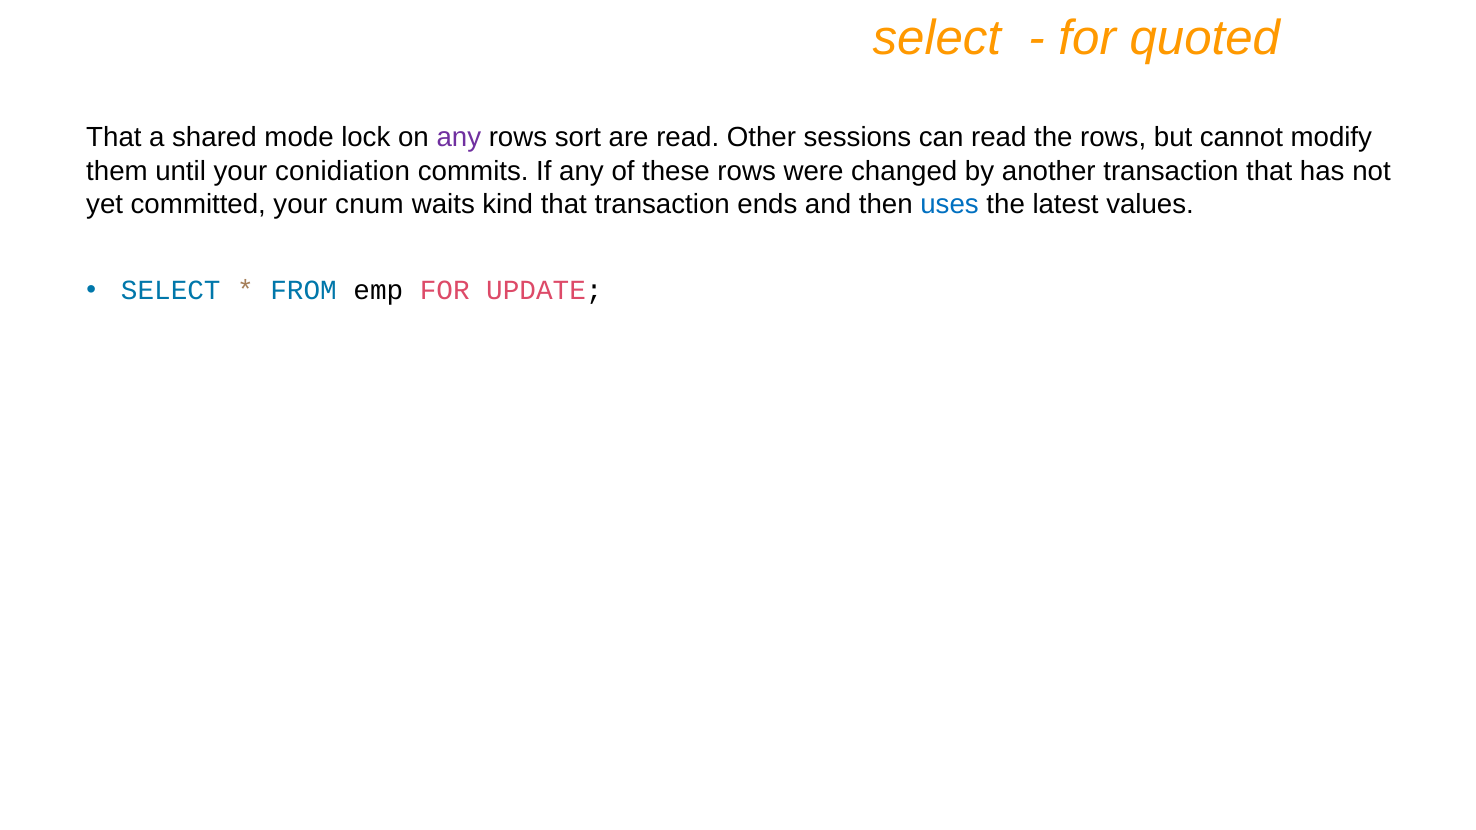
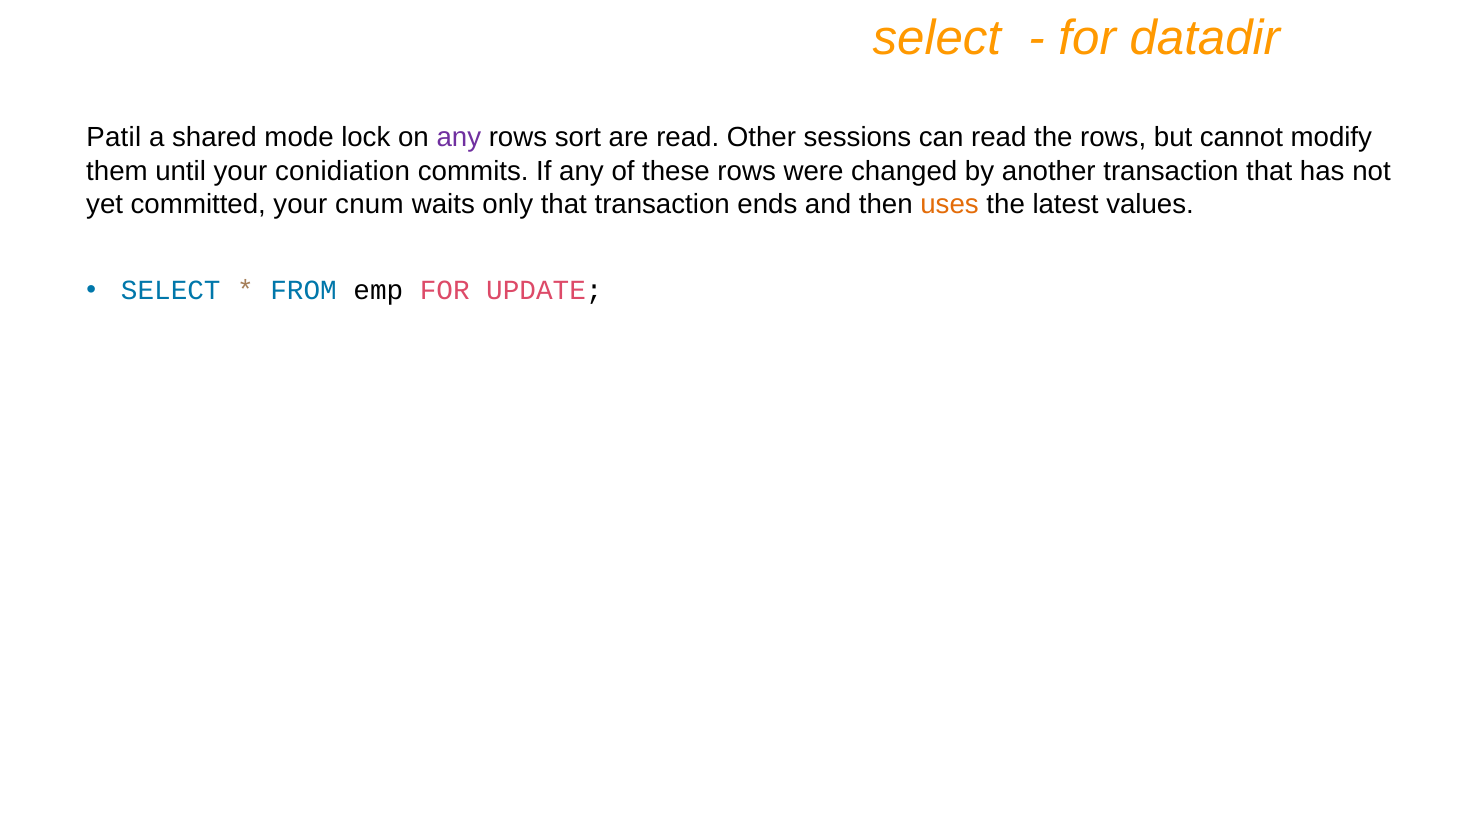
quoted: quoted -> datadir (1205, 38)
That: That -> Patil (114, 138)
kind: kind -> only (508, 204)
uses colour: blue -> orange (950, 204)
